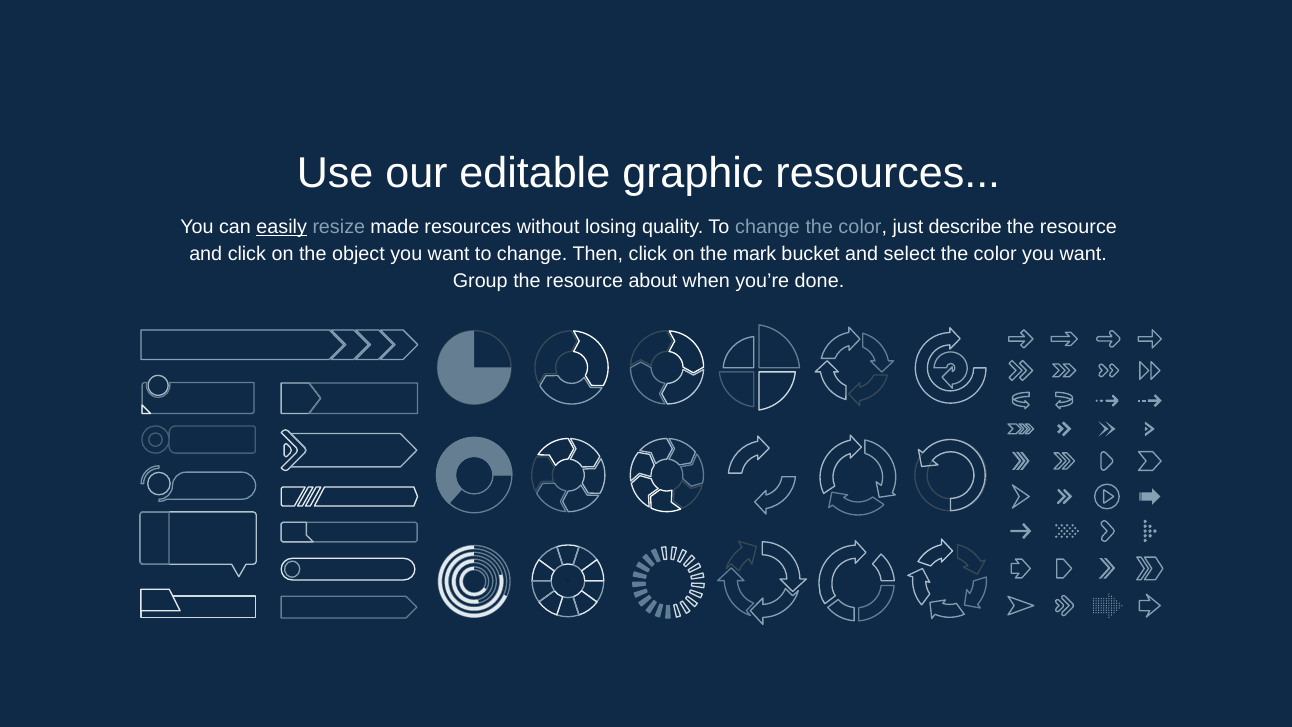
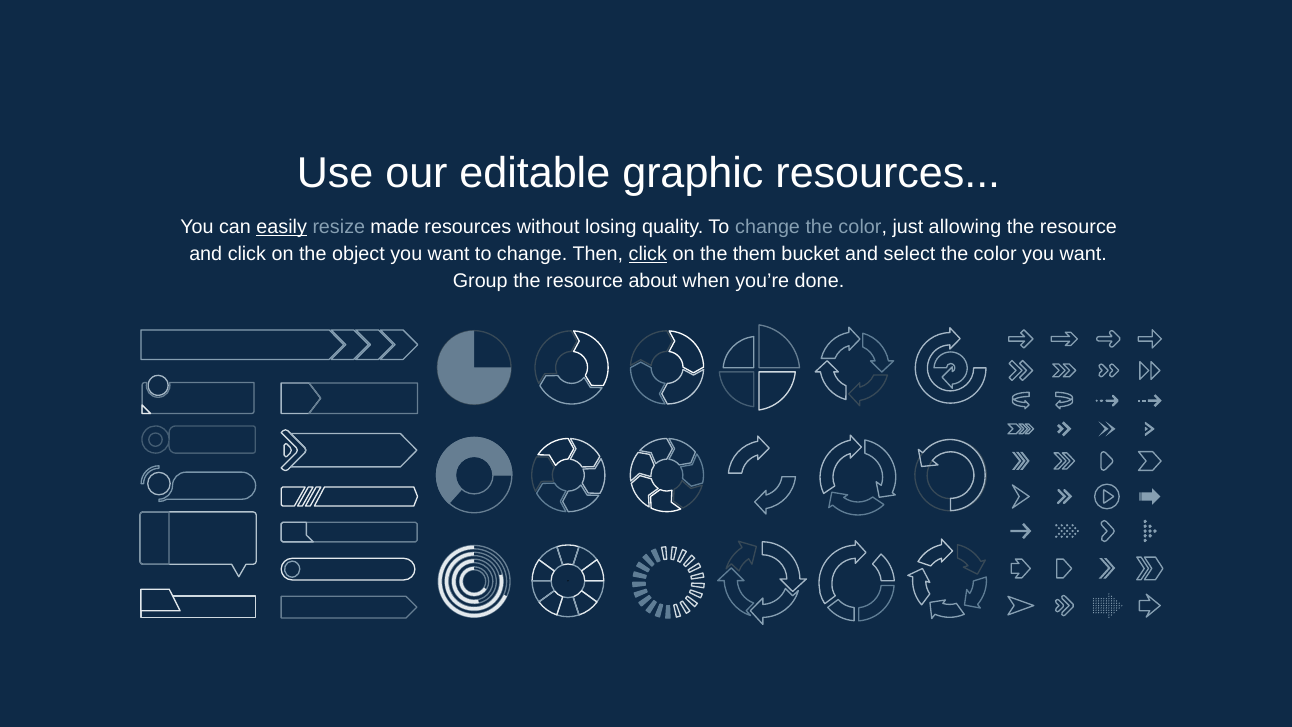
describe: describe -> allowing (965, 227)
click underline: none -> present (648, 254)
mark: mark -> them (755, 254)
